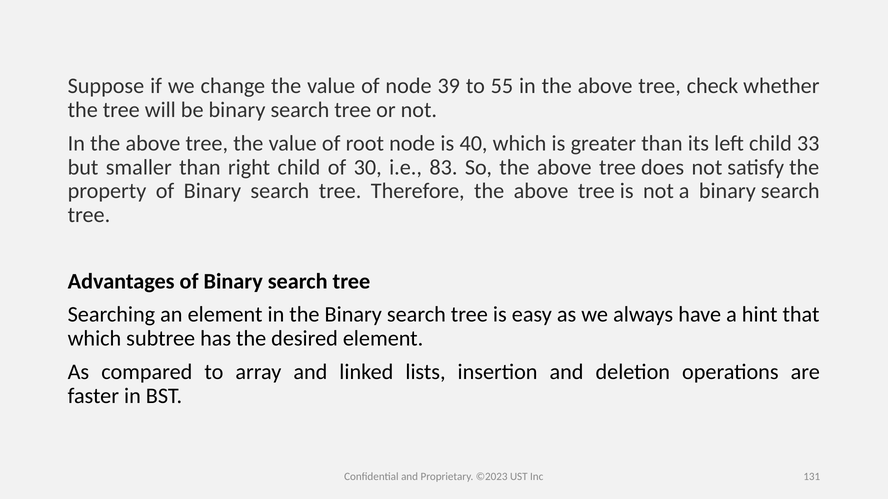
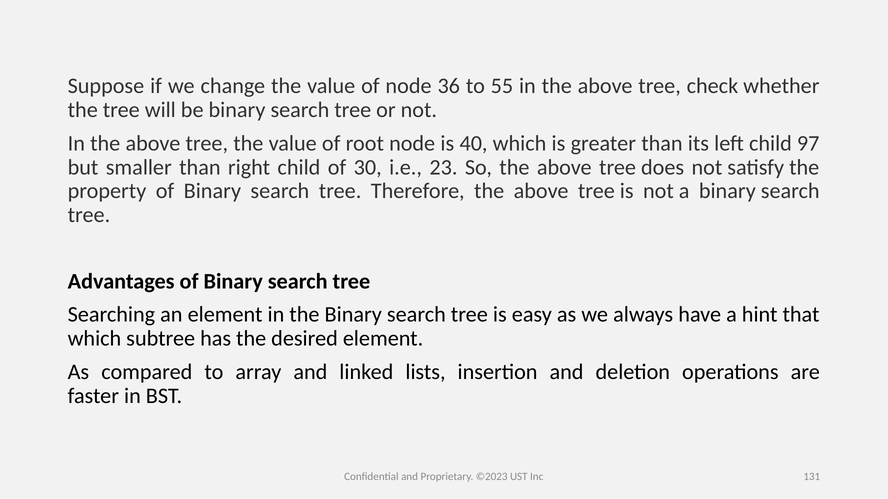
39: 39 -> 36 (449, 86)
33: 33 -> 97 (808, 143)
83: 83 -> 23 (443, 167)
